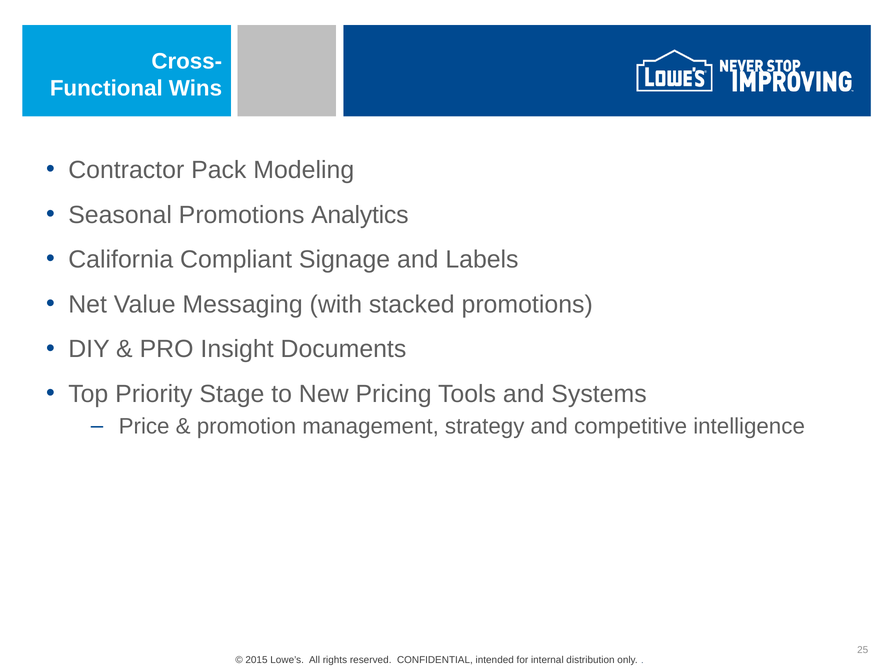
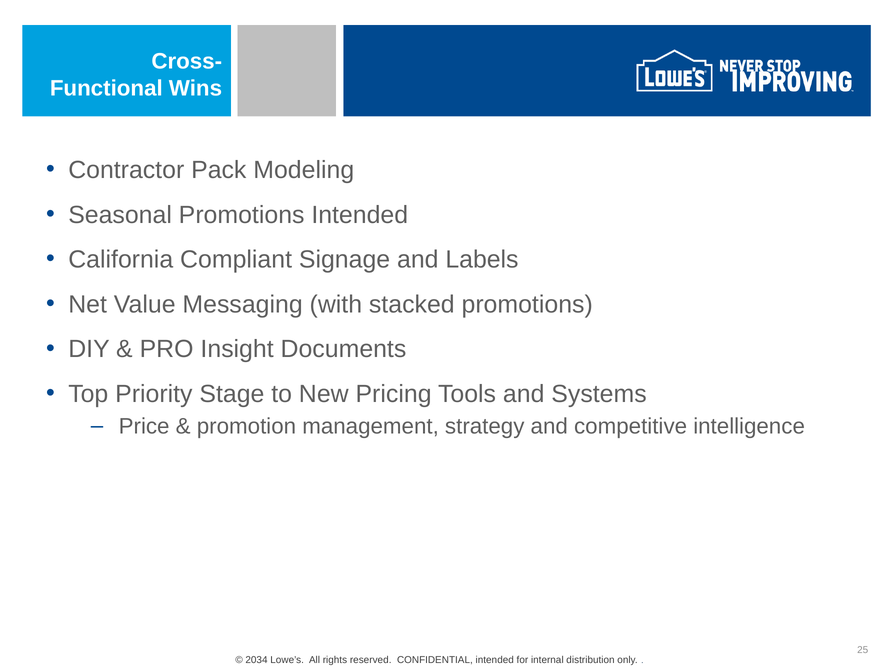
Promotions Analytics: Analytics -> Intended (360, 215)
2015: 2015 -> 2034 (256, 660)
